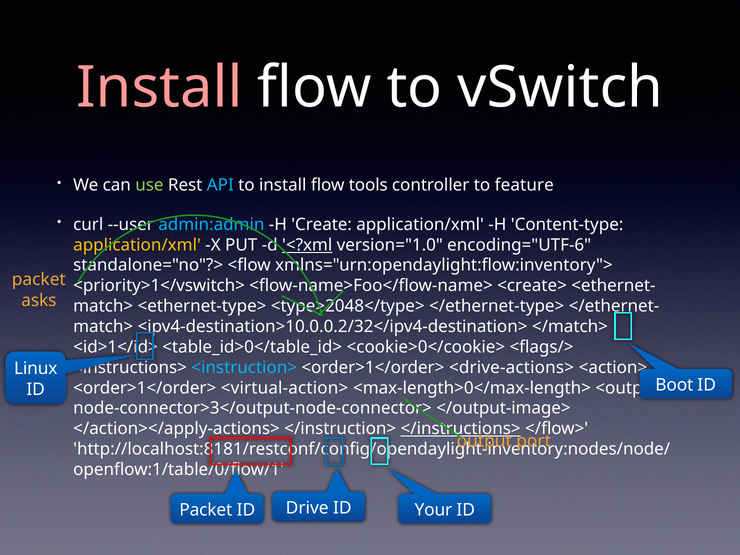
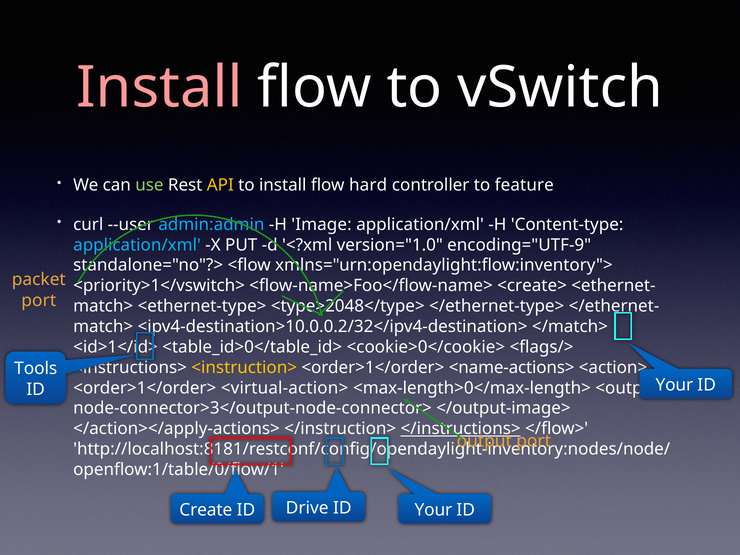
API colour: light blue -> yellow (220, 185)
tools: tools -> hard (368, 185)
Create: Create -> Image (322, 225)
application/xml colour: yellow -> light blue (137, 245)
<?xml underline: present -> none (307, 245)
encoding="UTF-6: encoding="UTF-6 -> encoding="UTF-9 (519, 245)
asks: asks -> port (39, 301)
<instruction> colour: light blue -> yellow (244, 367)
<drive-actions>: <drive-actions> -> <name-actions> (512, 367)
Linux: Linux -> Tools (36, 369)
Boot: Boot -> Your (674, 385)
Packet: Packet -> Create (206, 510)
